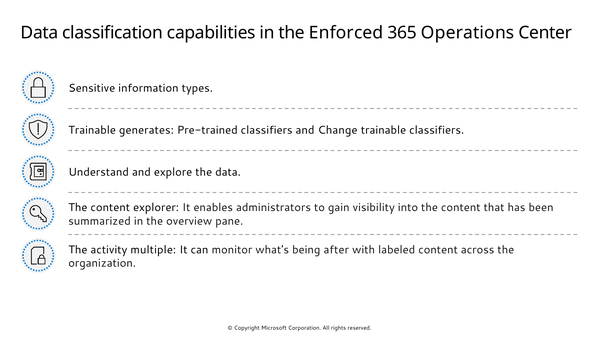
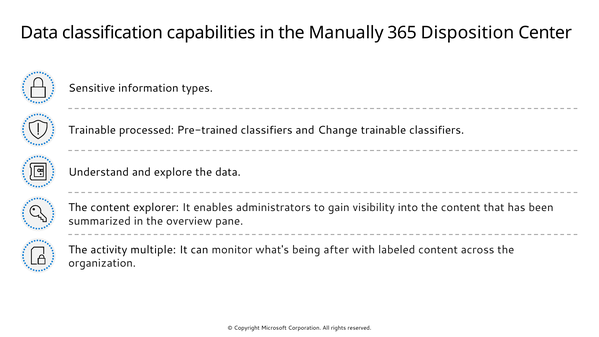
Enforced: Enforced -> Manually (346, 33)
Operations: Operations -> Disposition (468, 33)
generates: generates -> processed (146, 130)
